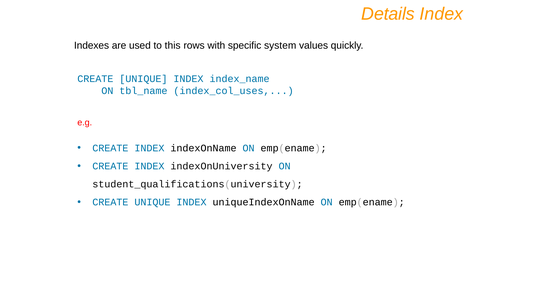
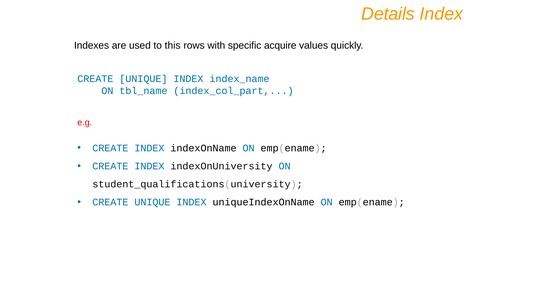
system: system -> acquire (280, 45)
index_col_uses: index_col_uses -> index_col_part (234, 91)
